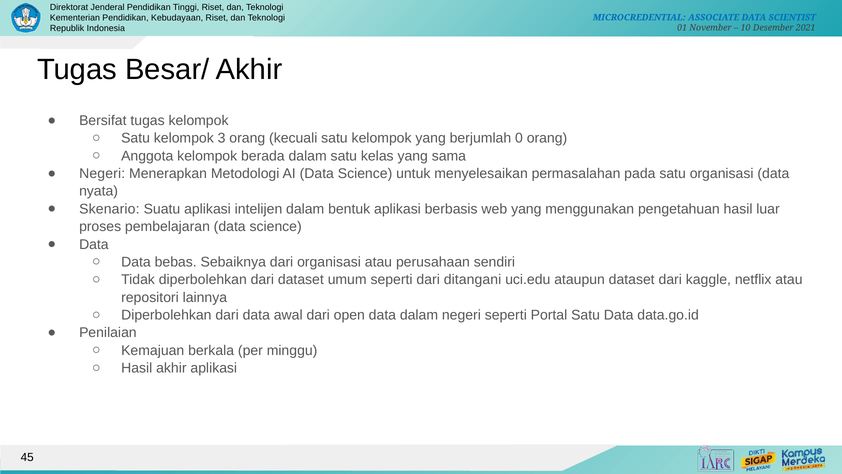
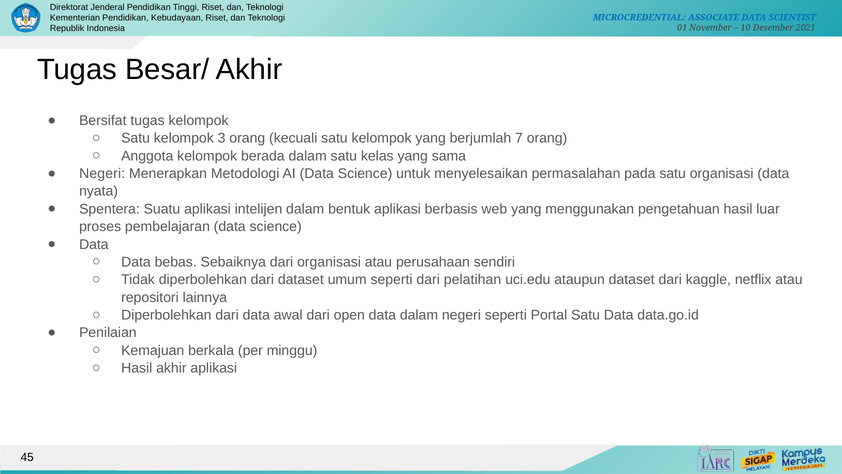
0: 0 -> 7 (519, 138)
Skenario: Skenario -> Spentera (109, 209)
ditangani: ditangani -> pelatihan (473, 280)
